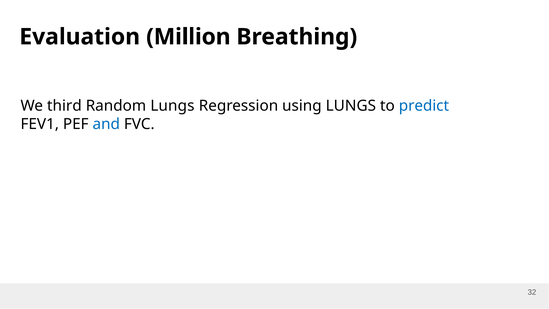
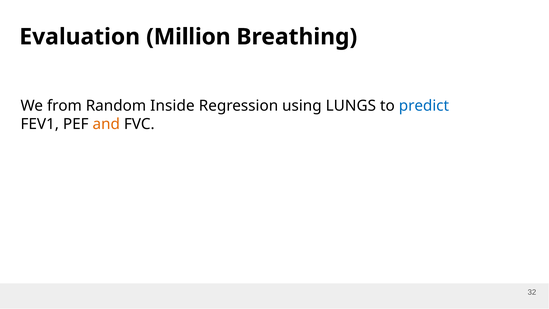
third: third -> from (64, 106)
Random Lungs: Lungs -> Inside (172, 106)
and colour: blue -> orange (106, 124)
